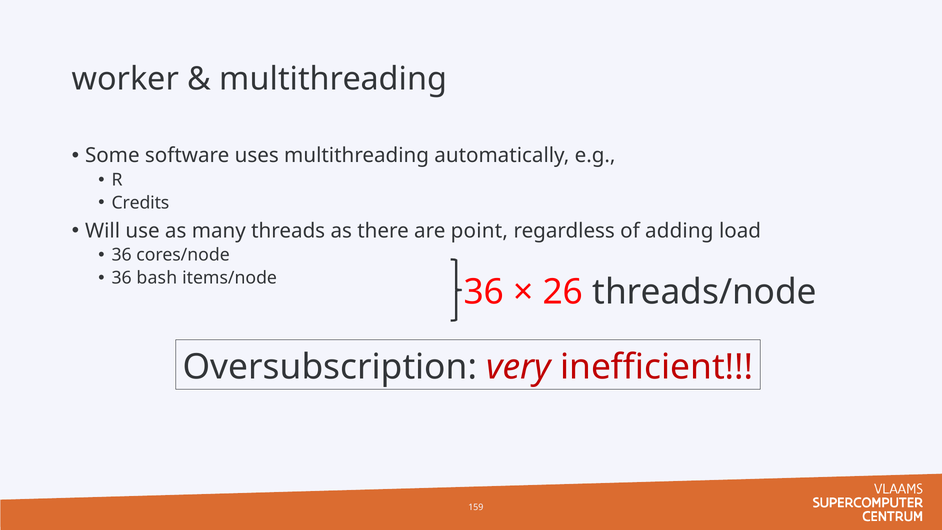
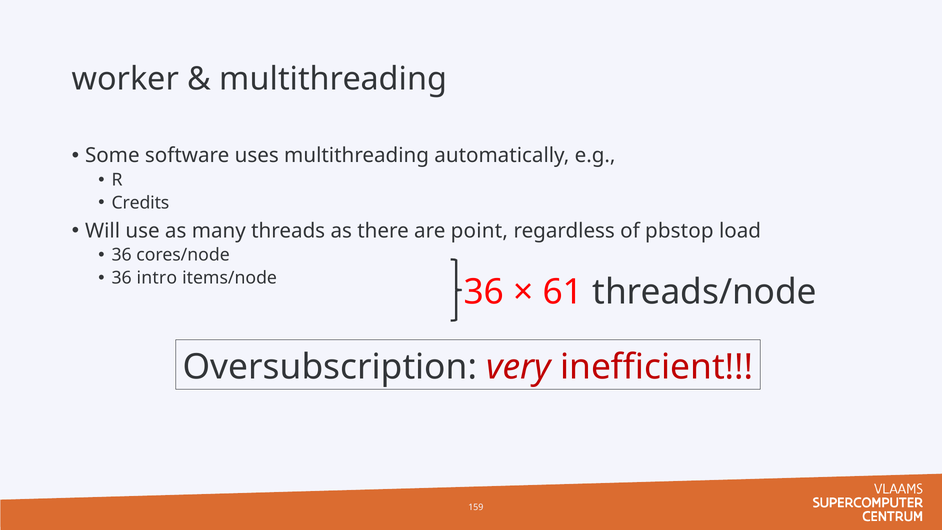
adding: adding -> pbstop (679, 231)
bash: bash -> intro (157, 278)
26: 26 -> 61 (563, 292)
